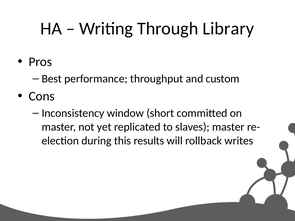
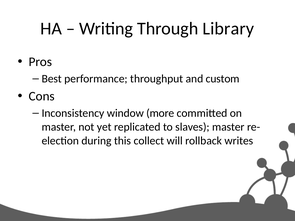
short: short -> more (160, 113)
results: results -> collect (149, 141)
